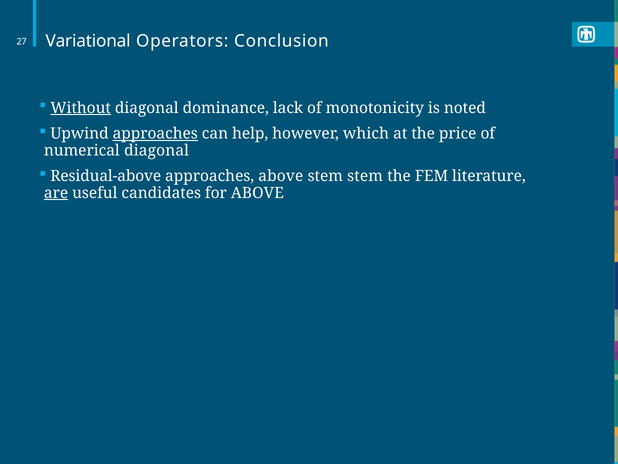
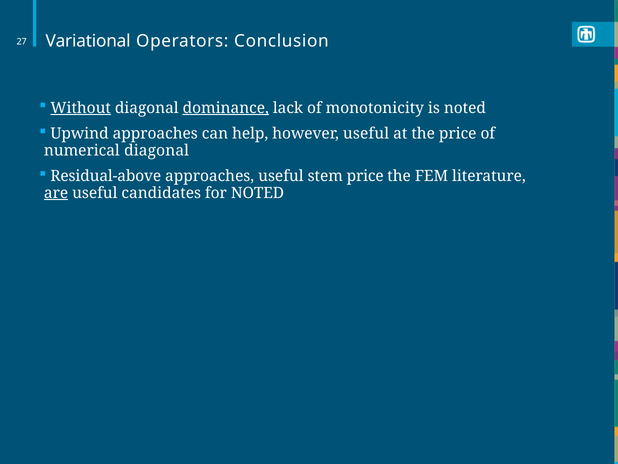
dominance underline: none -> present (226, 108)
approaches underline: present -> none (155, 134)
however which: which -> useful (366, 134)
approaches above: above -> useful (281, 176)
stem stem: stem -> price (365, 176)
for ABOVE: ABOVE -> NOTED (257, 193)
